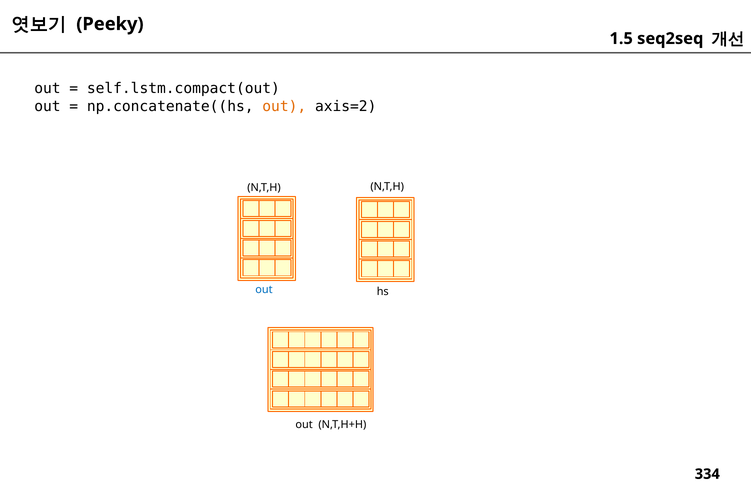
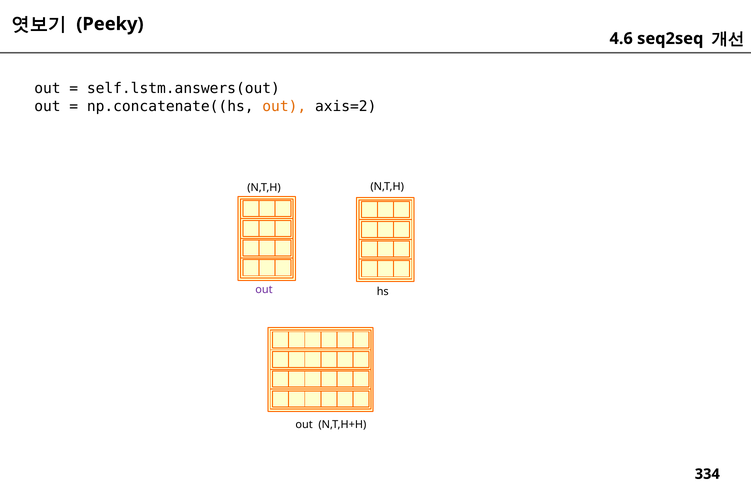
1.5: 1.5 -> 4.6 (621, 38)
self.lstm.compact(out: self.lstm.compact(out -> self.lstm.answers(out (183, 89)
out colour: blue -> purple (264, 289)
